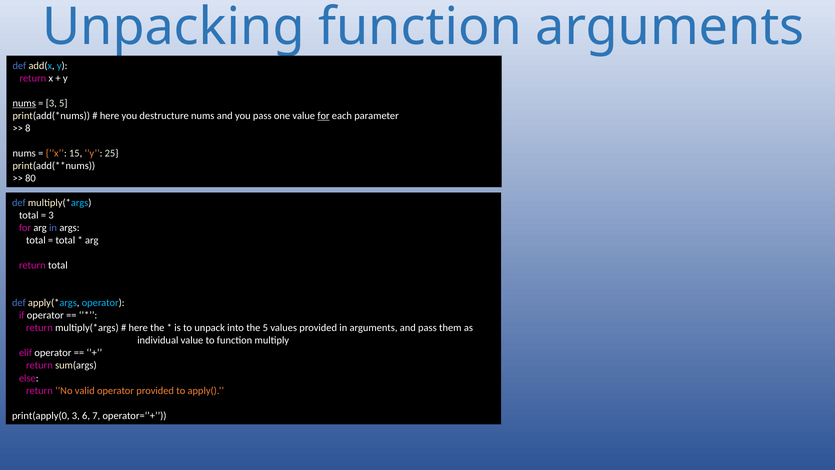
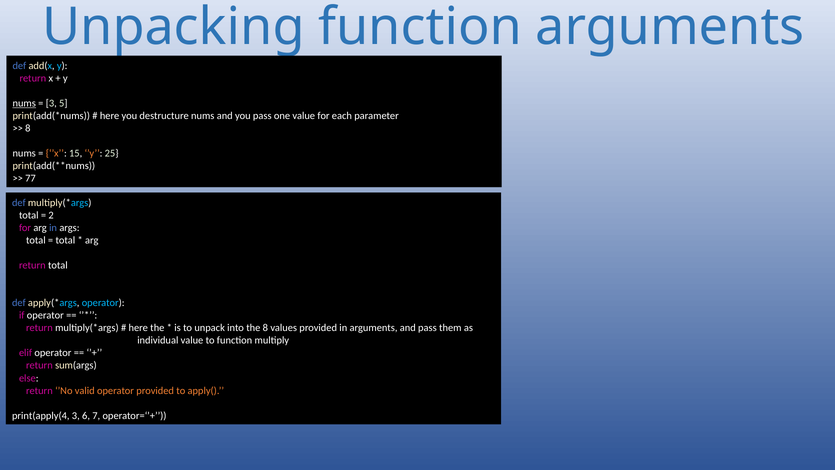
for underline: present -> none (323, 116)
80: 80 -> 77 (31, 178)
3: 3 -> 2 (51, 215)
the 5: 5 -> 8 (265, 328)
print(apply(0: print(apply(0 -> print(apply(4 (41, 415)
